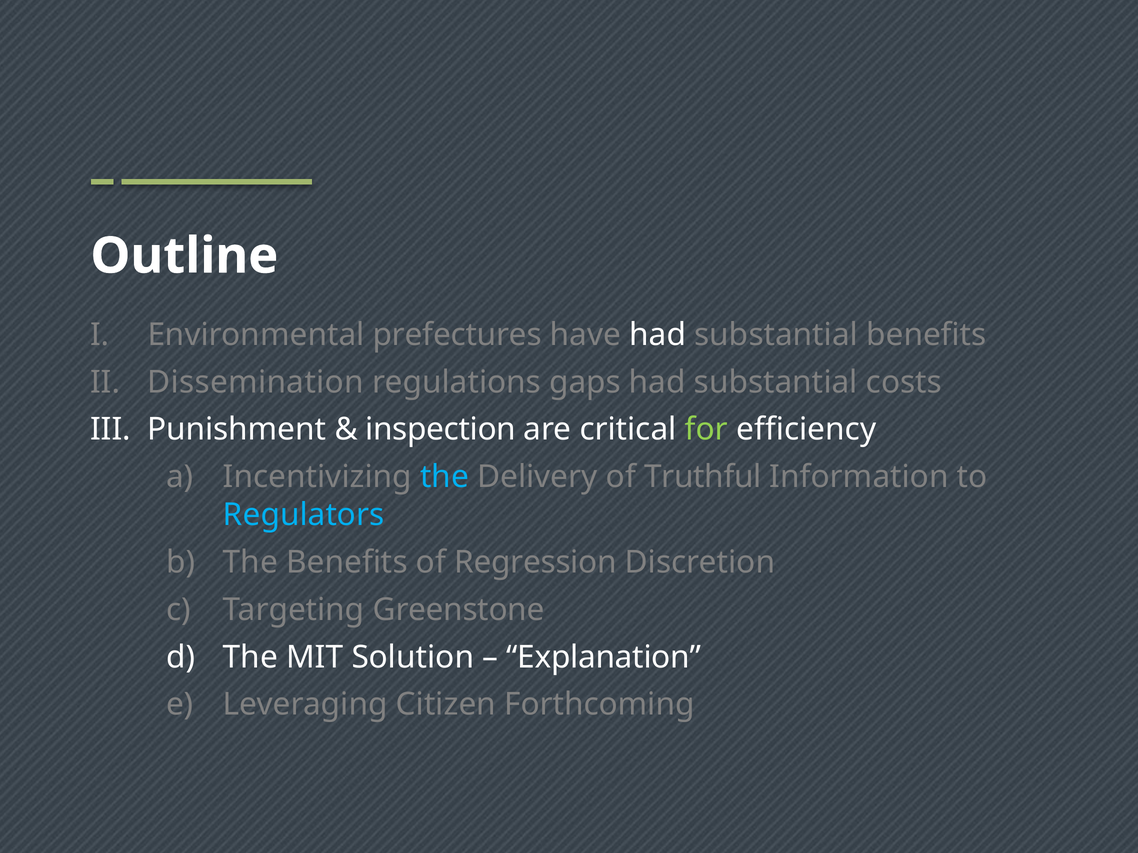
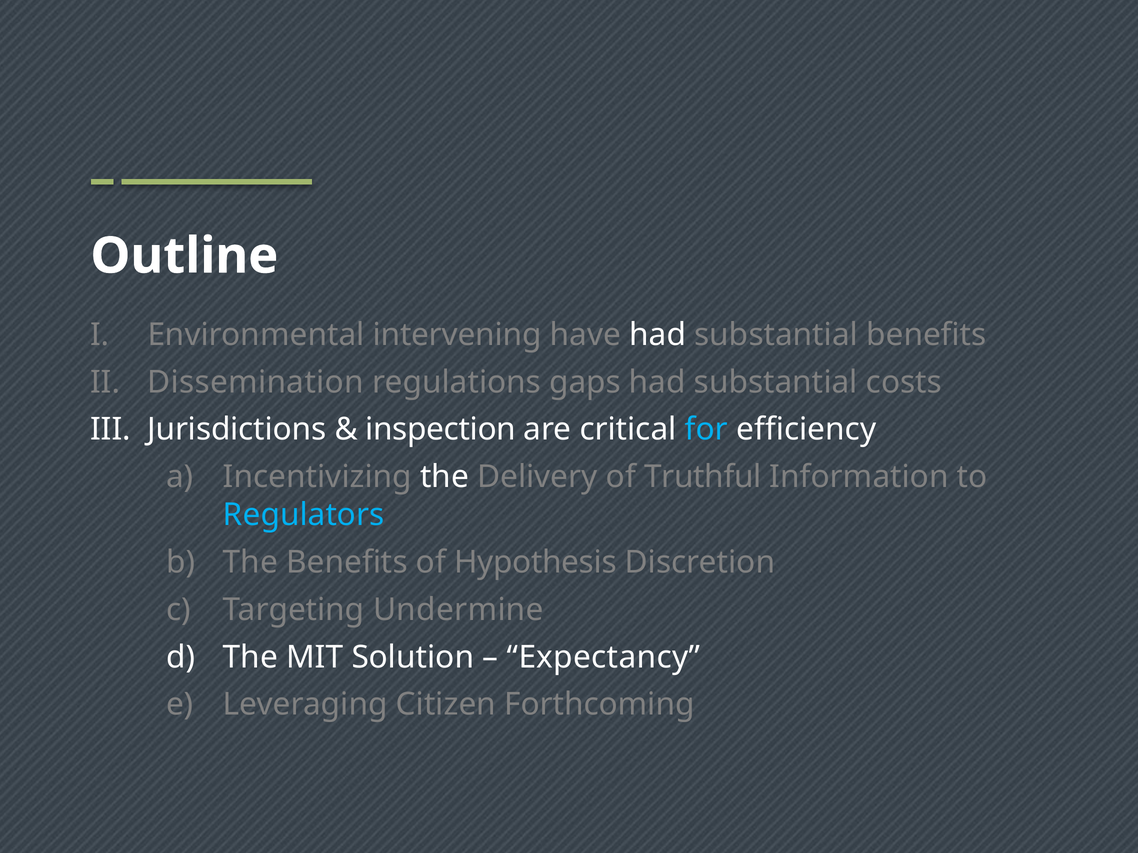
prefectures: prefectures -> intervening (457, 335)
Punishment: Punishment -> Jurisdictions (237, 430)
for colour: light green -> light blue (706, 430)
the colour: light blue -> white (444, 477)
Regression: Regression -> Hypothesis (536, 563)
Greenstone: Greenstone -> Undermine (458, 610)
Explanation: Explanation -> Expectancy (603, 657)
